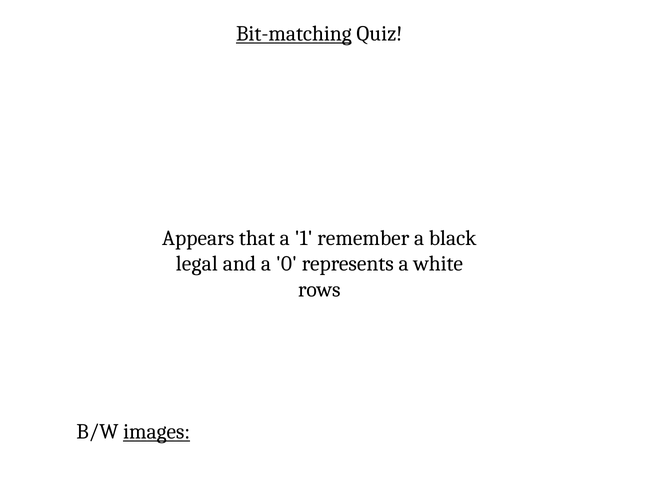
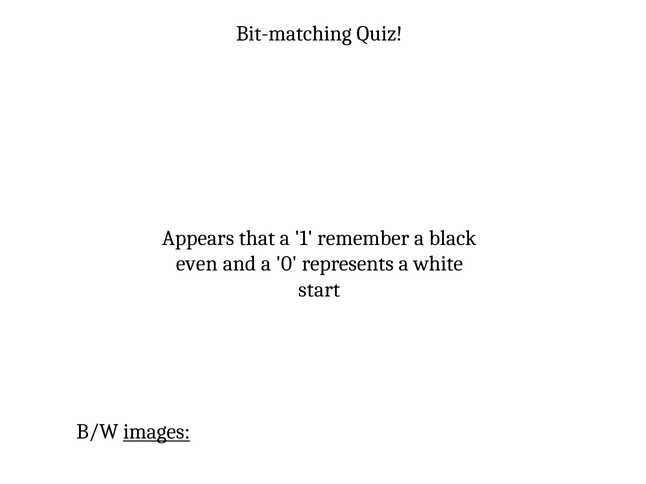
Bit-matching underline: present -> none (294, 34)
legal: legal -> even (197, 264)
rows: rows -> start (319, 290)
